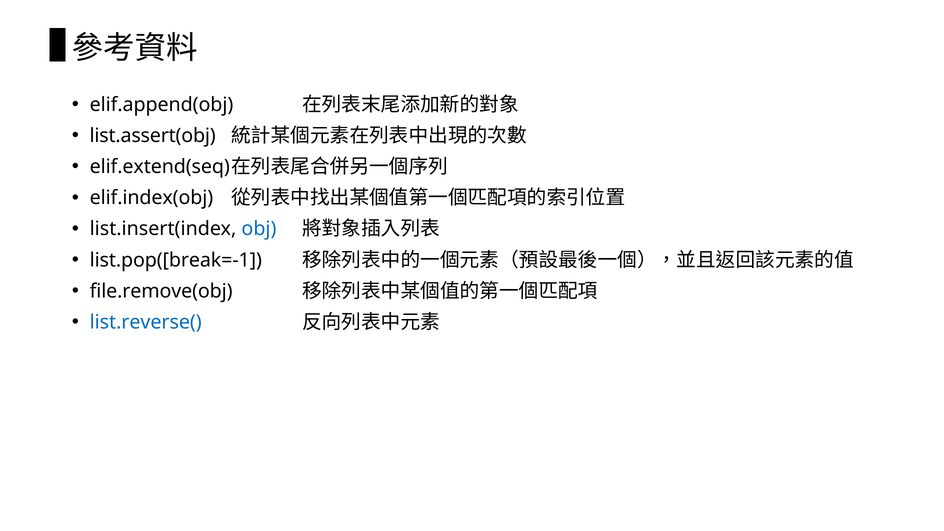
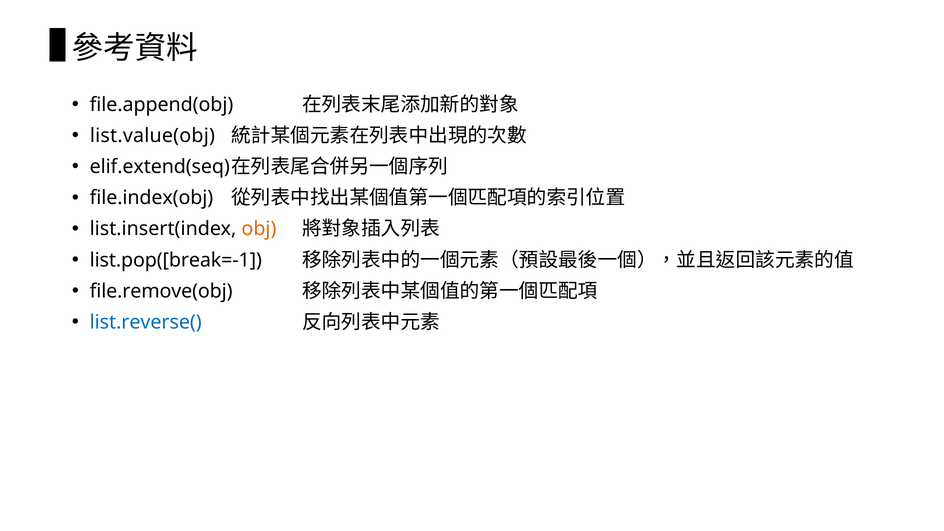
elif.append(obj: elif.append(obj -> file.append(obj (161, 105)
list.assert(obj: list.assert(obj -> list.value(obj (152, 136)
elif.index(obj: elif.index(obj -> file.index(obj (151, 198)
obj colour: blue -> orange (259, 229)
